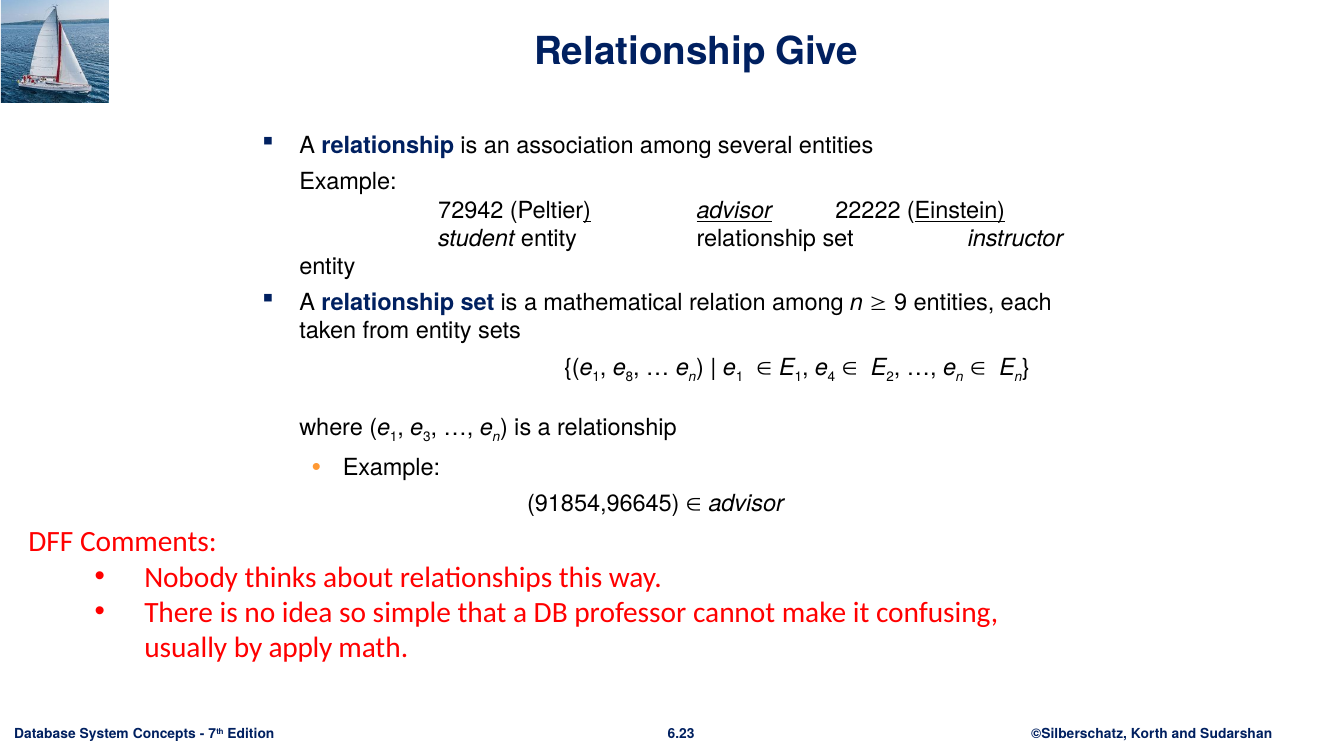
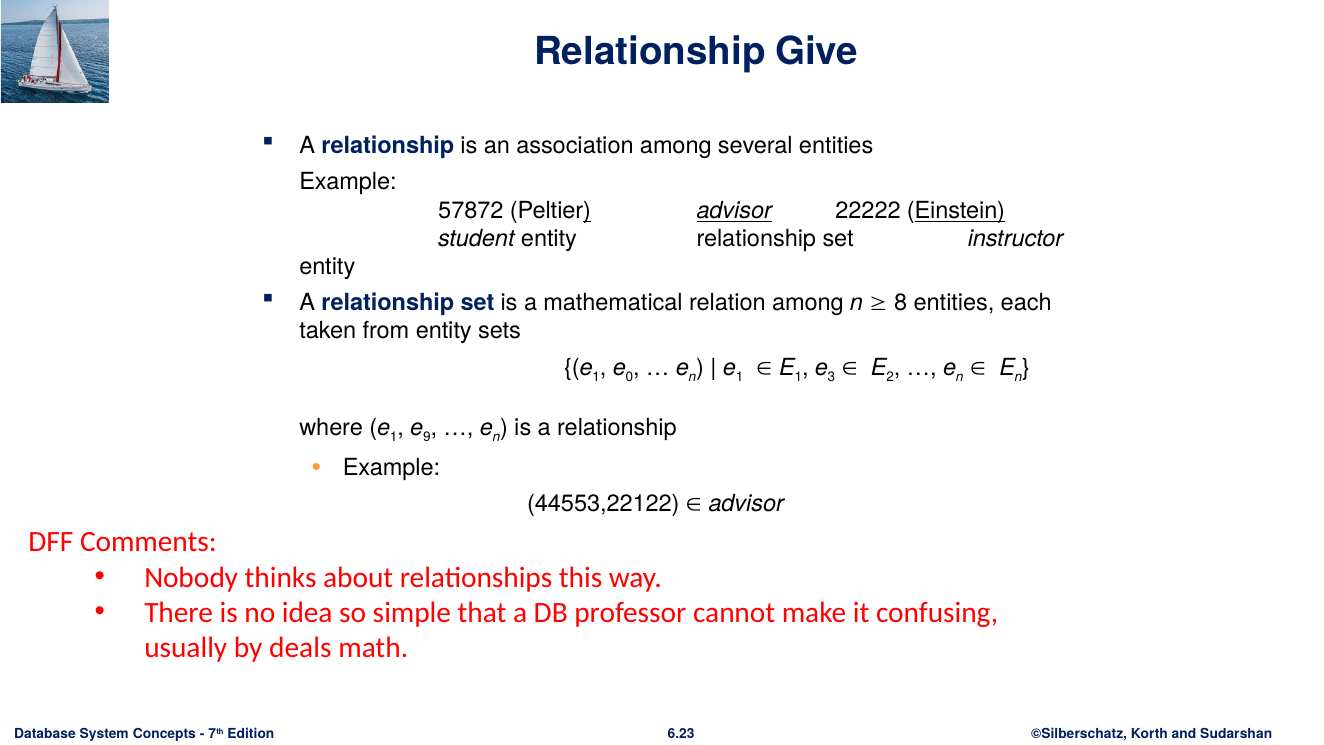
72942: 72942 -> 57872 (471, 210)
9: 9 -> 8 (901, 303)
8: 8 -> 0 (629, 376)
4: 4 -> 3 (831, 376)
3: 3 -> 9 (427, 437)
91854,96645: 91854,96645 -> 44553,22122 (603, 504)
apply: apply -> deals (300, 648)
